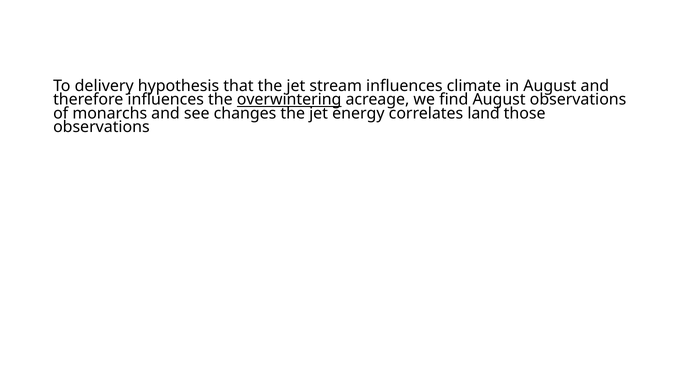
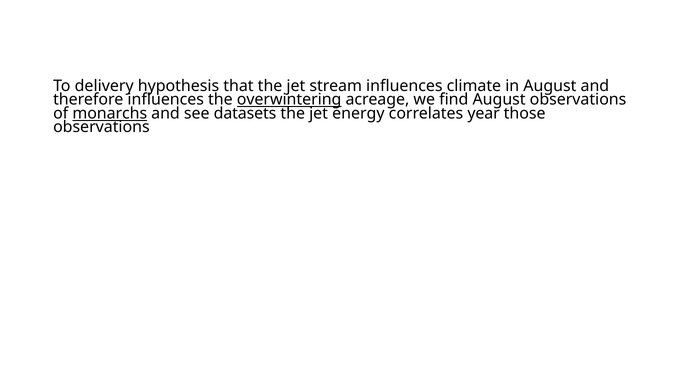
monarchs underline: none -> present (110, 113)
changes: changes -> datasets (245, 113)
land: land -> year (484, 113)
